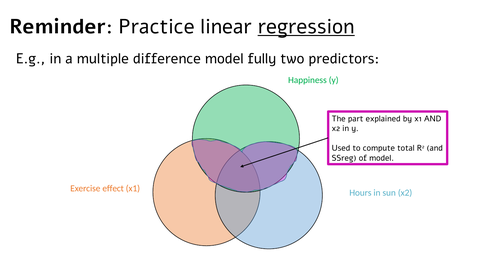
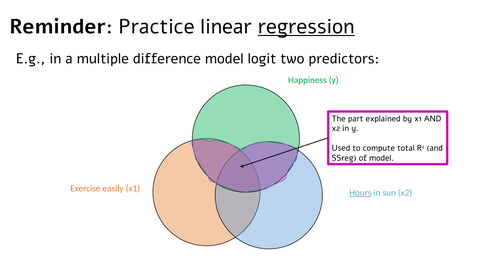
fully: fully -> logit (262, 59)
effect: effect -> easily (113, 188)
Hours underline: none -> present (360, 192)
